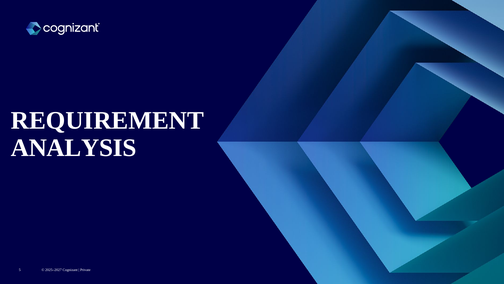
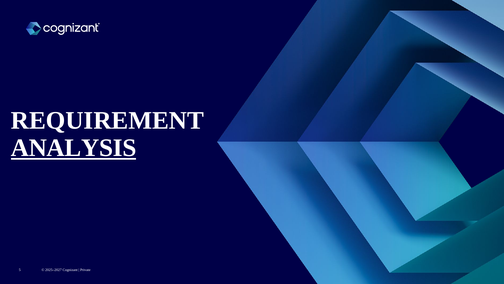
ANALYSIS underline: none -> present (74, 148)
